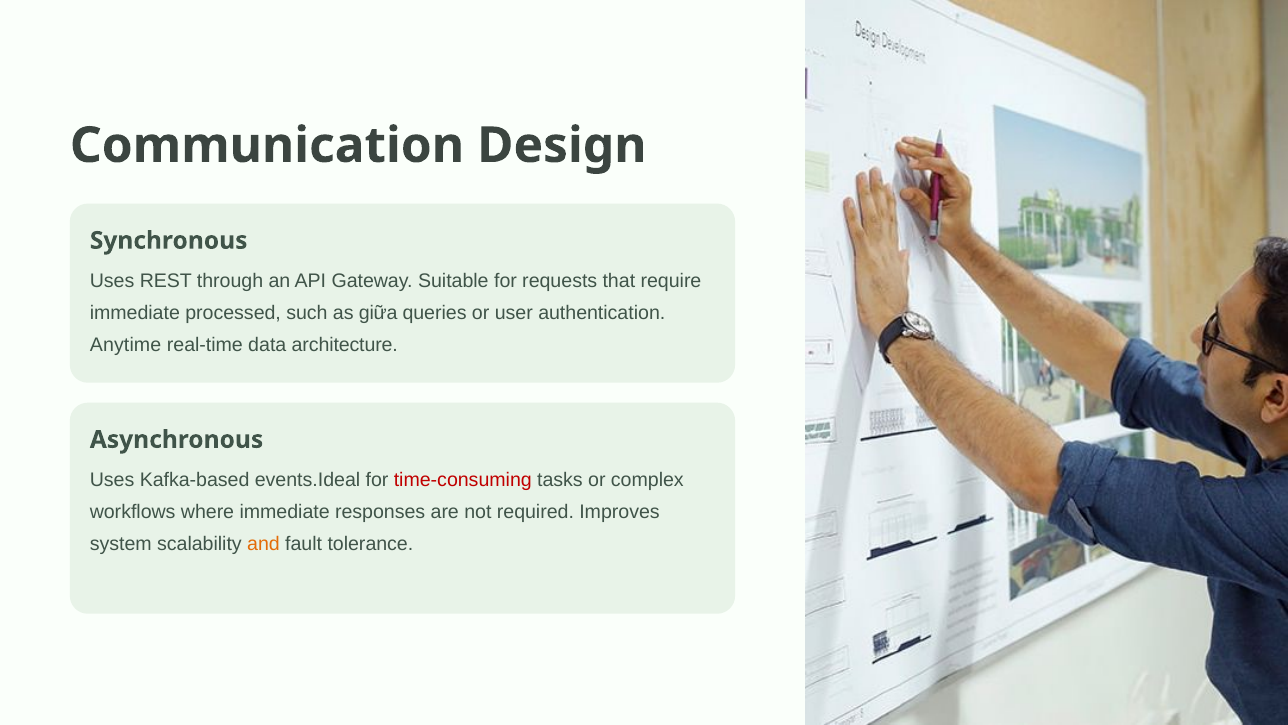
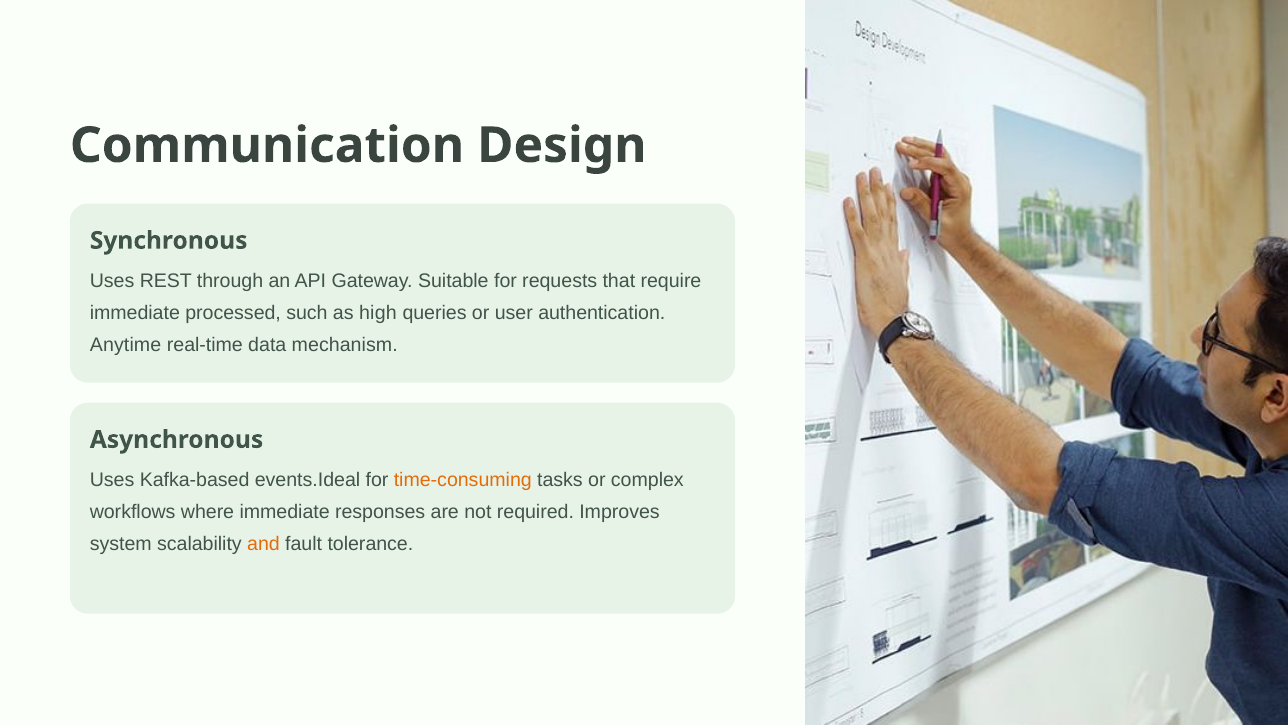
giữa: giữa -> high (378, 313)
architecture: architecture -> mechanism (345, 345)
time-consuming colour: red -> orange (463, 480)
